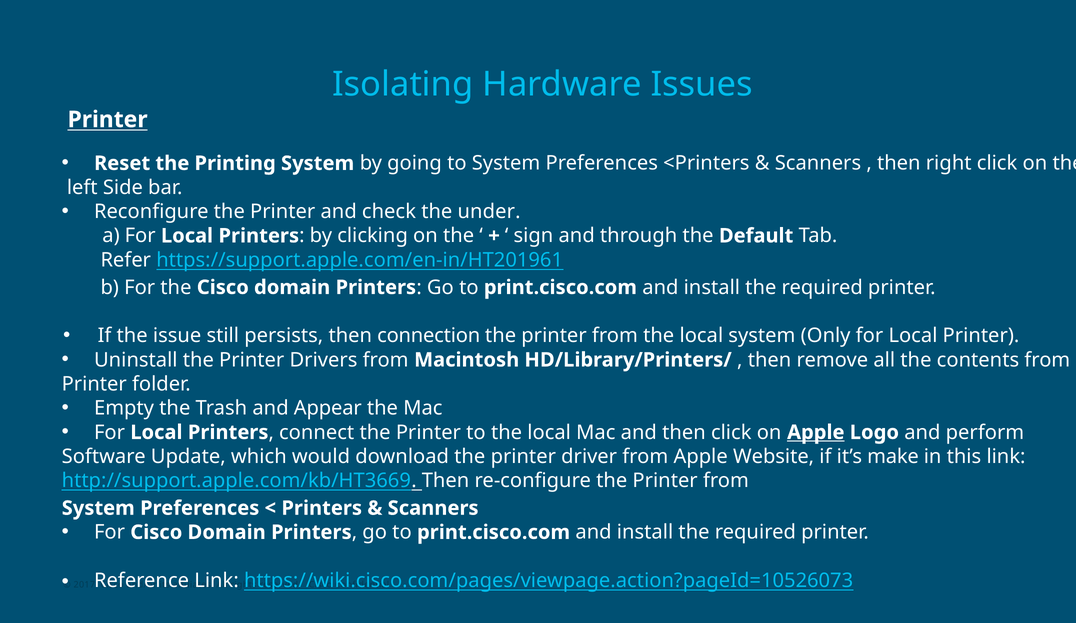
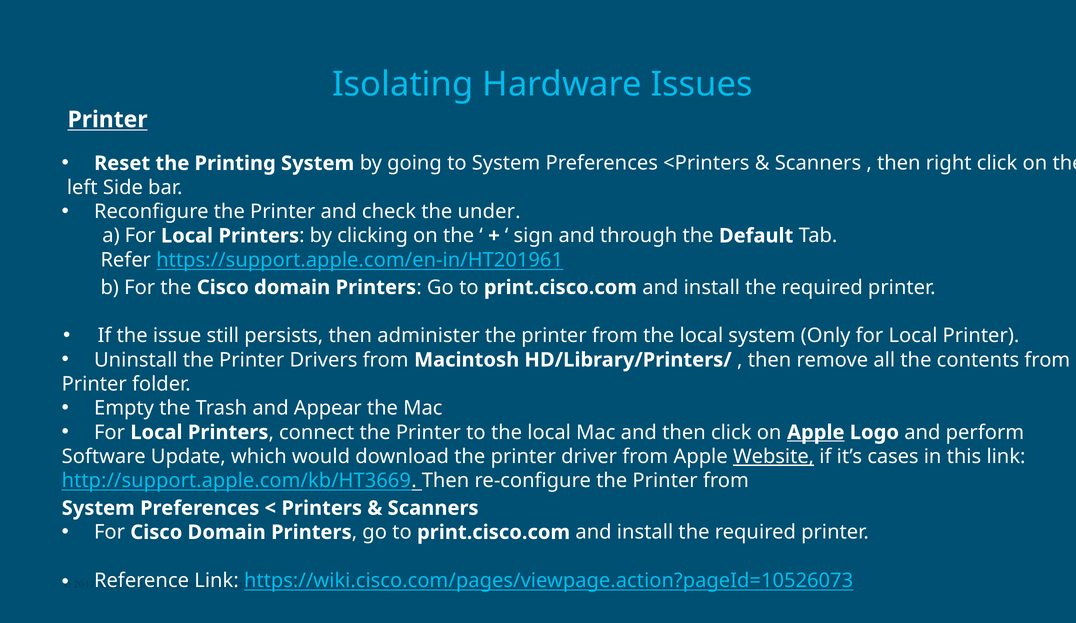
connection: connection -> administer (429, 336)
Website underline: none -> present (774, 457)
make: make -> cases (893, 457)
